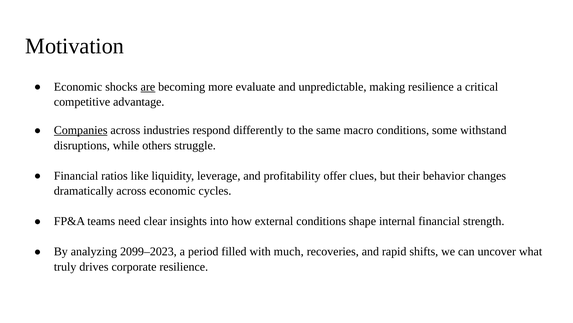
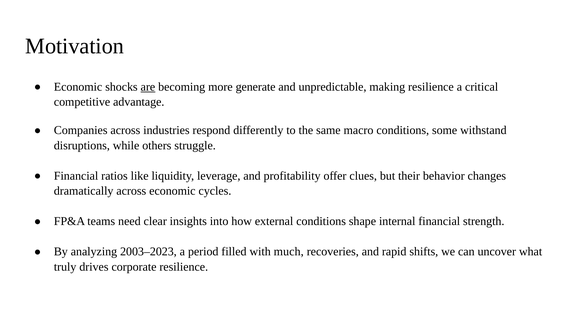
evaluate: evaluate -> generate (256, 87)
Companies underline: present -> none (81, 130)
2099–2023: 2099–2023 -> 2003–2023 (148, 251)
